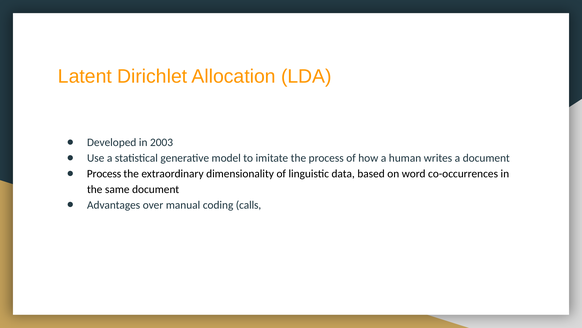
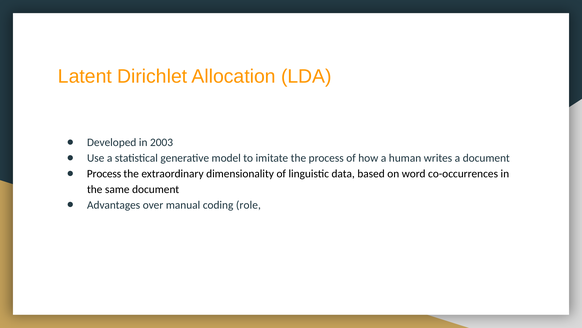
calls: calls -> role (248, 205)
